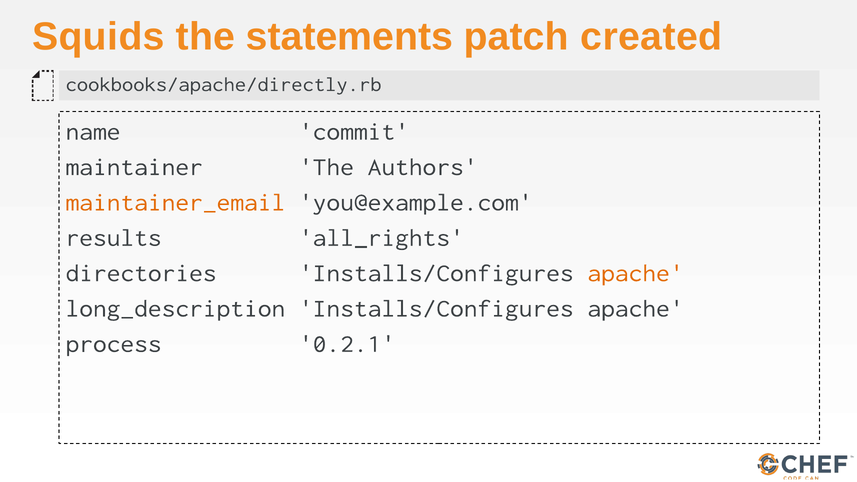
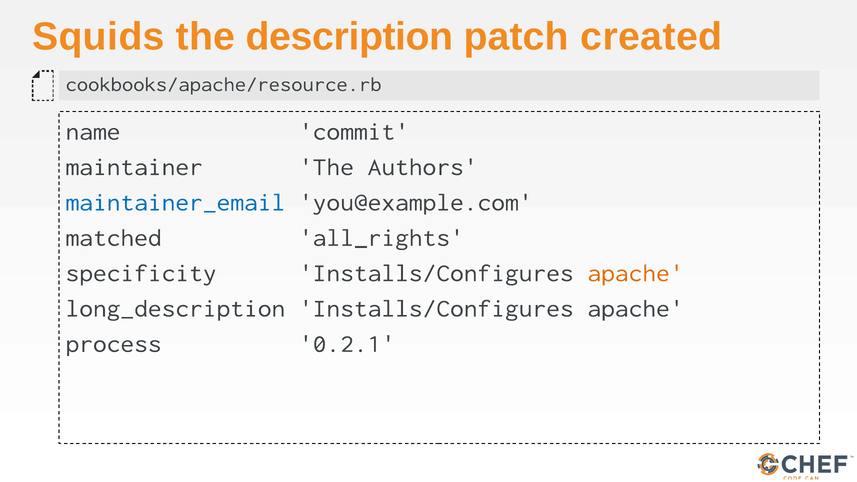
statements: statements -> description (350, 37)
cookbooks/apache/directly.rb: cookbooks/apache/directly.rb -> cookbooks/apache/resource.rb (224, 84)
maintainer_email colour: orange -> blue (175, 202)
results: results -> matched (114, 238)
directories: directories -> specificity (141, 273)
